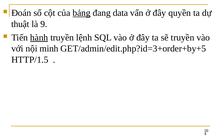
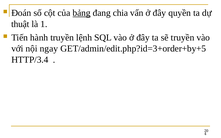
data: data -> chia (120, 13)
9: 9 -> 1 (44, 24)
hành underline: present -> none (39, 38)
minh: minh -> ngay (49, 49)
HTTP/1.5: HTTP/1.5 -> HTTP/3.4 (30, 60)
